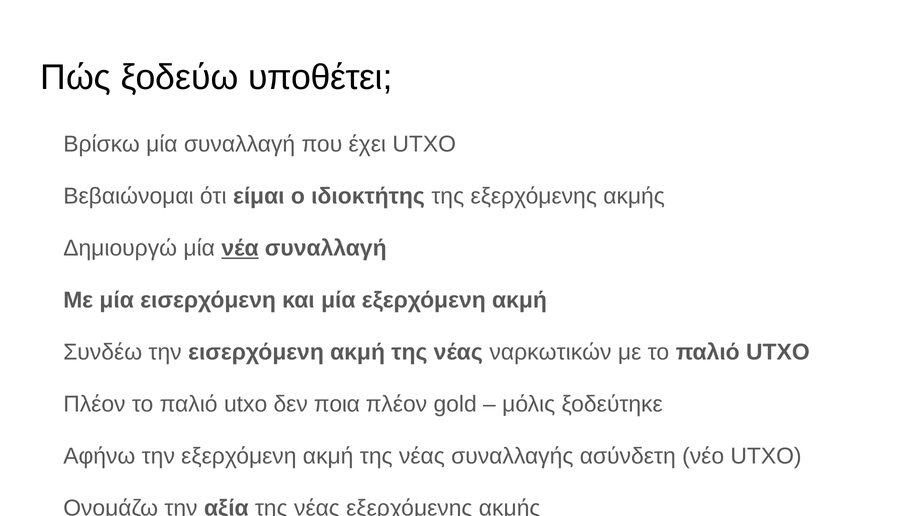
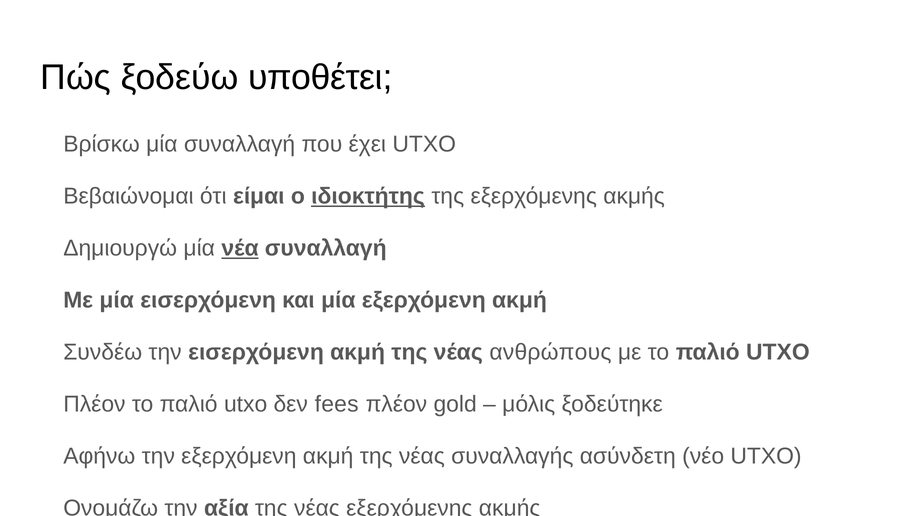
ιδιοκτήτης underline: none -> present (368, 196)
ναρκωτικών: ναρκωτικών -> ανθρώπους (550, 352)
ποια: ποια -> fees (337, 404)
